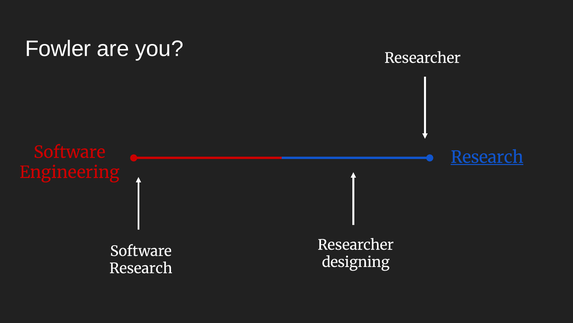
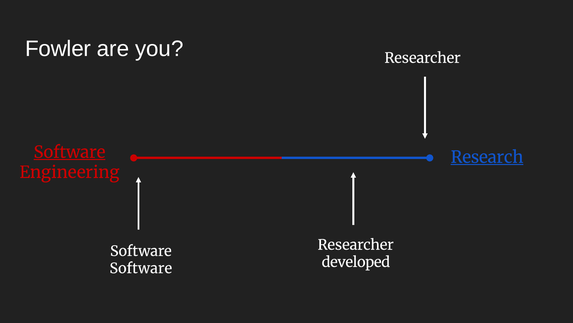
Software underline: none -> present (69, 152)
designing: designing -> developed (356, 262)
Research: Research -> Software (141, 268)
